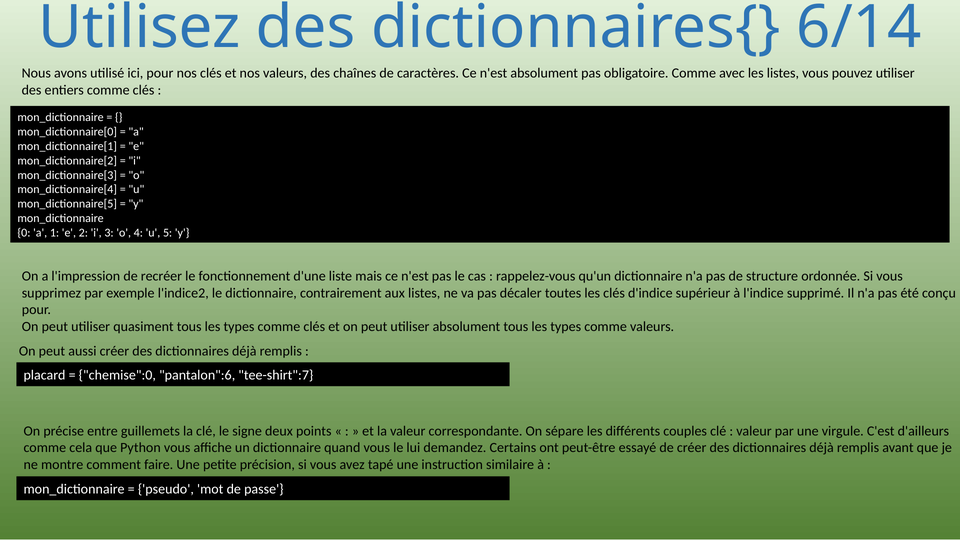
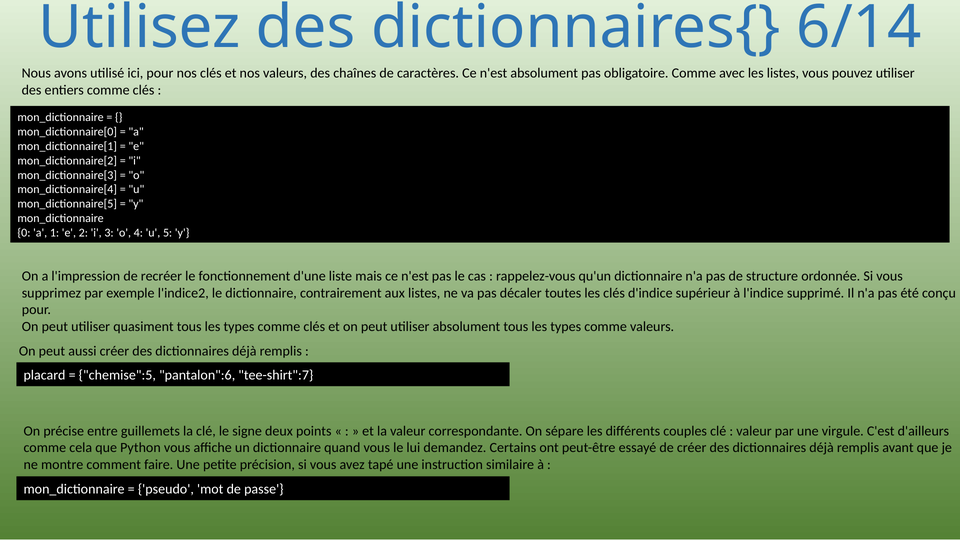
chemise":0: chemise":0 -> chemise":5 (117, 375)
